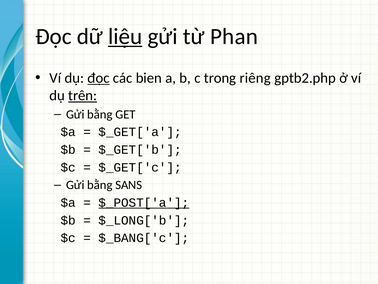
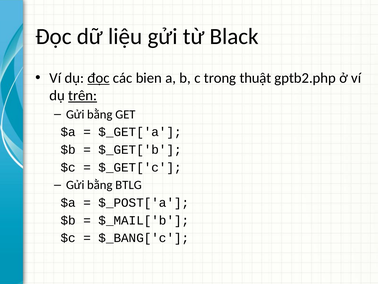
liệu underline: present -> none (125, 36)
Phan: Phan -> Black (234, 36)
riêng: riêng -> thuật (255, 78)
SANS: SANS -> BTLG (129, 185)
$_POST['a underline: present -> none (144, 202)
$_LONG['b: $_LONG['b -> $_MAIL['b (144, 220)
